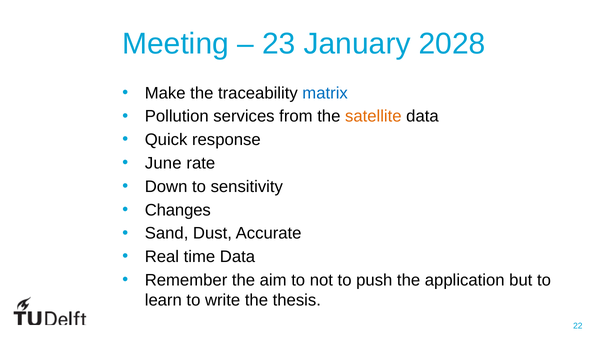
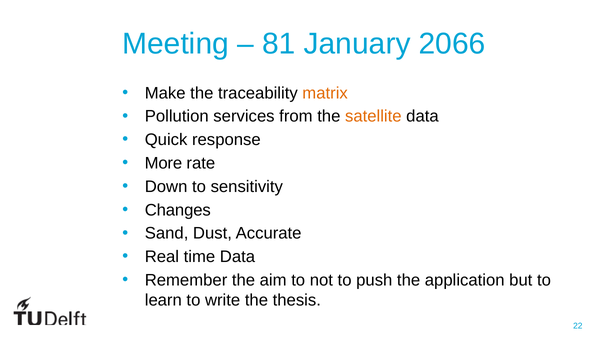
23: 23 -> 81 (279, 44)
2028: 2028 -> 2066 (452, 44)
matrix colour: blue -> orange (325, 93)
June: June -> More (163, 163)
